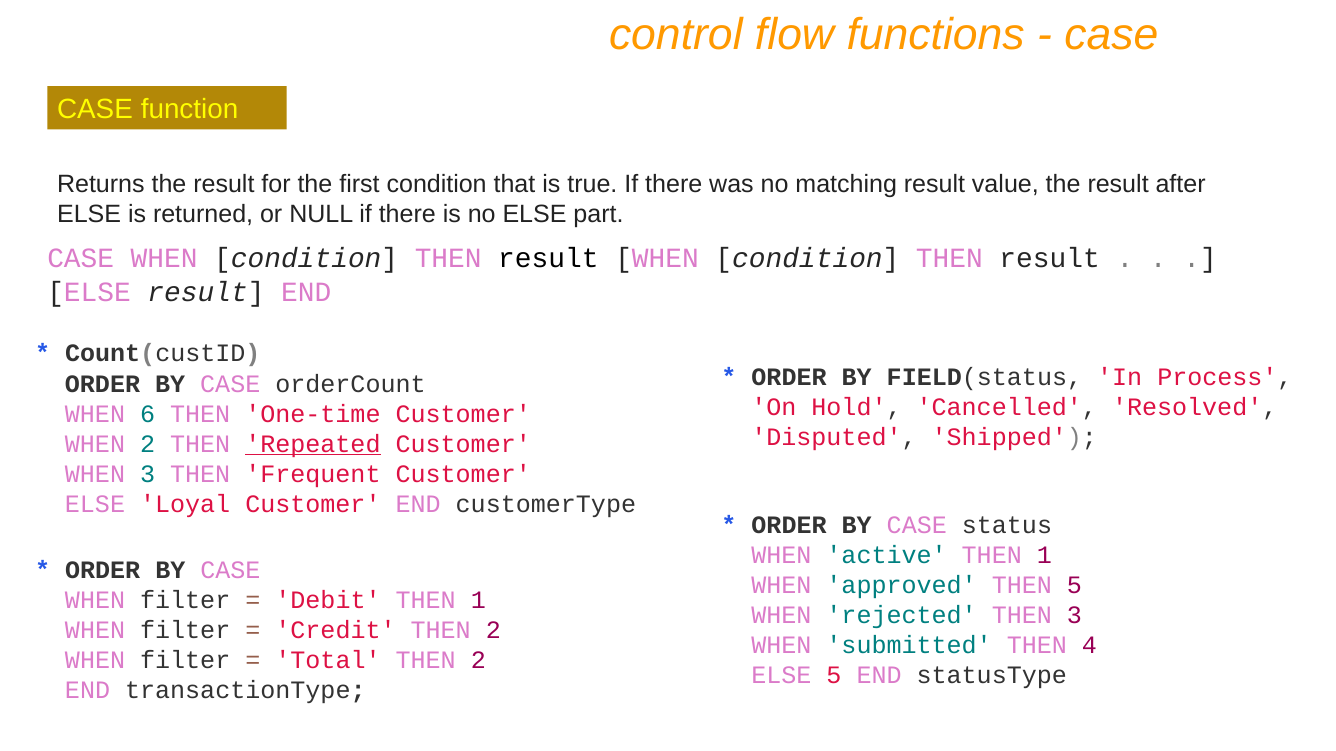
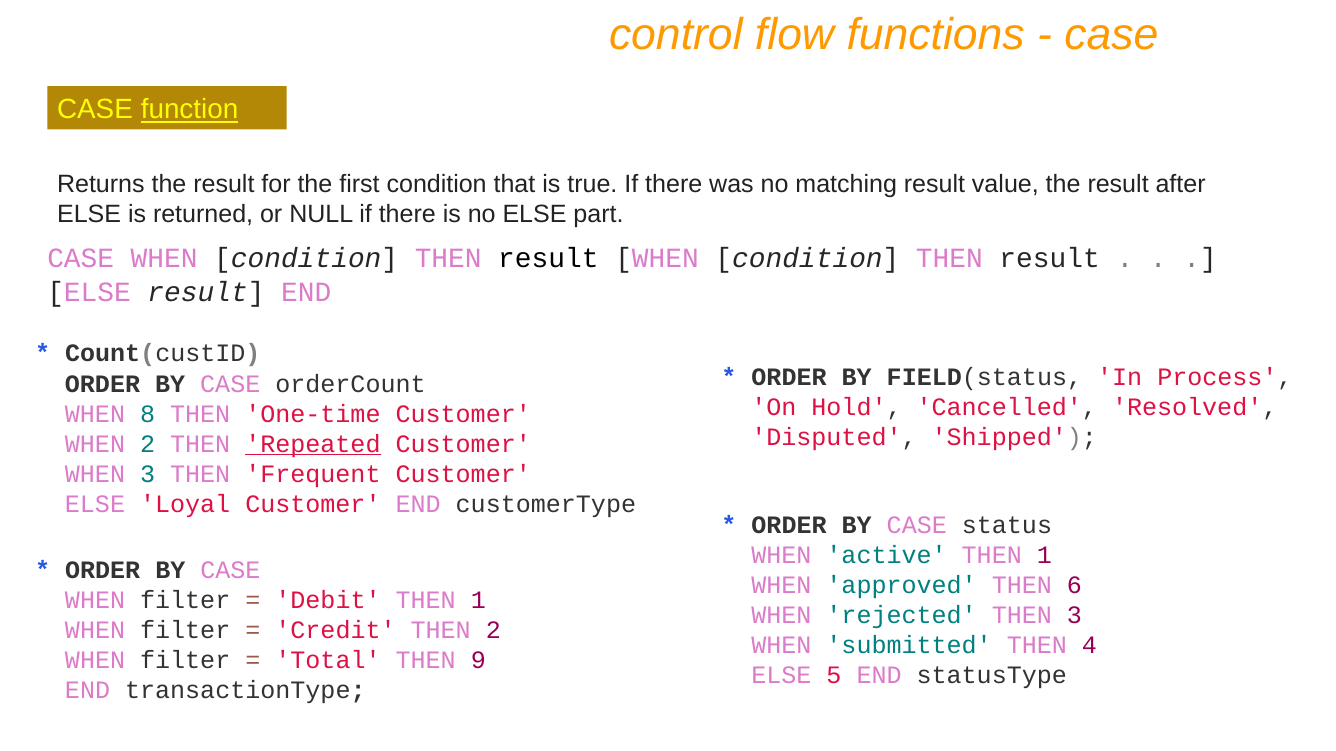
function underline: none -> present (190, 110)
6: 6 -> 8 (148, 414)
THEN 5: 5 -> 6 (1074, 585)
Total THEN 2: 2 -> 9 (478, 661)
